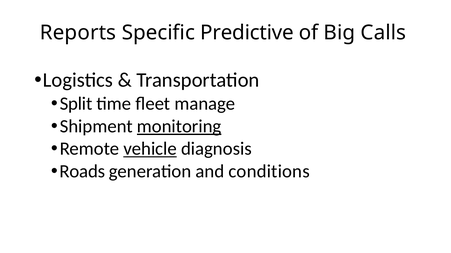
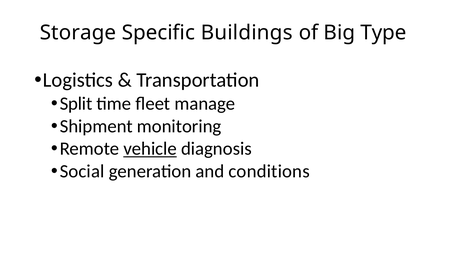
Reports: Reports -> Storage (78, 33)
Predictive: Predictive -> Buildings (247, 33)
Calls: Calls -> Type (383, 33)
monitoring underline: present -> none (179, 127)
Roads: Roads -> Social (82, 172)
